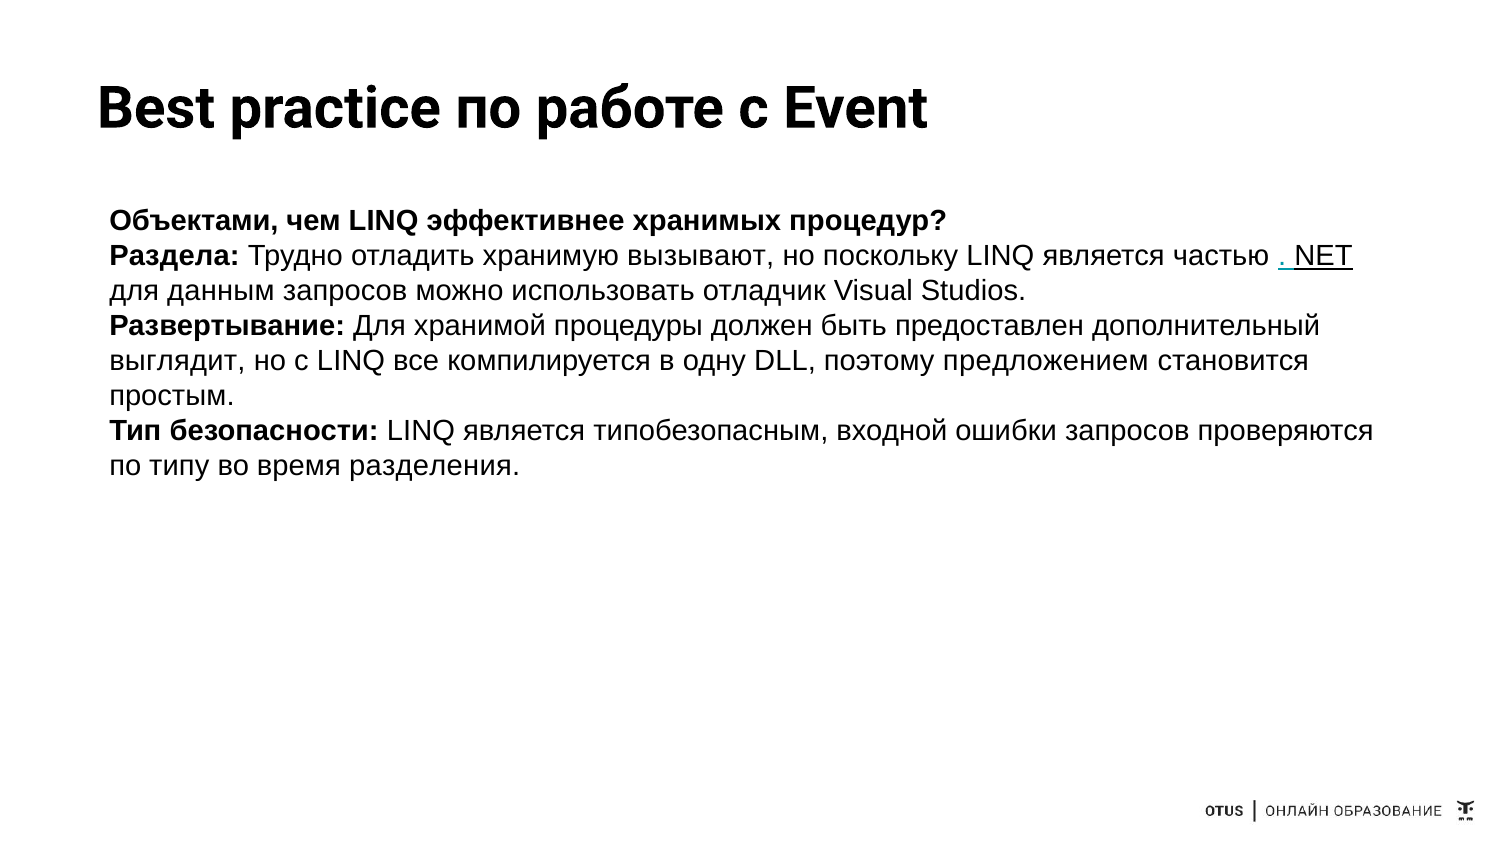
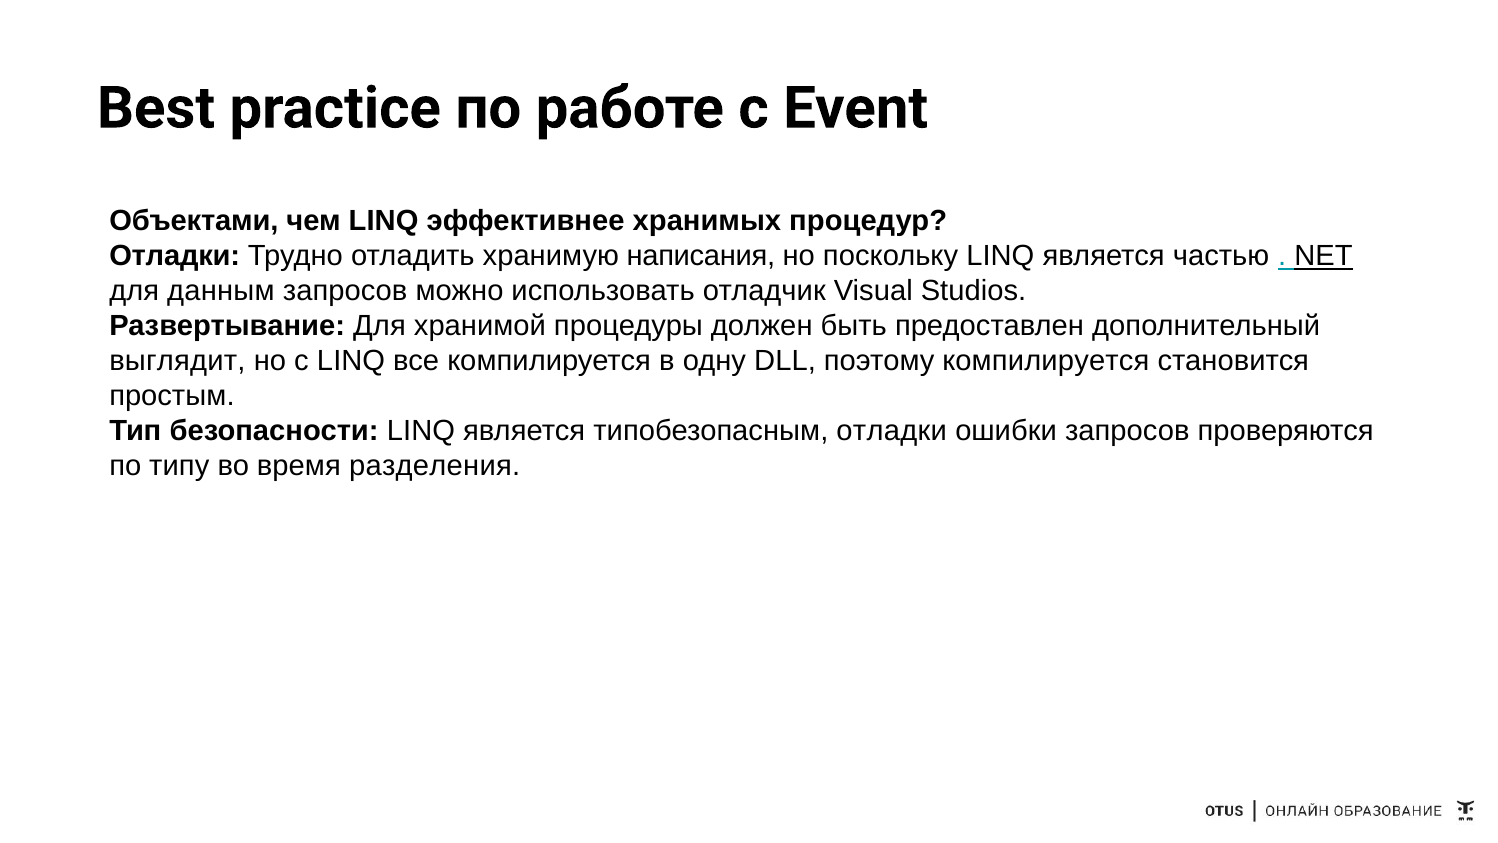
Раздела: Раздела -> Отладки (175, 256)
вызывают: вызывают -> написания (701, 256)
поэтому предложением: предложением -> компилируется (1046, 361)
типобезопасным входной: входной -> отладки (892, 431)
